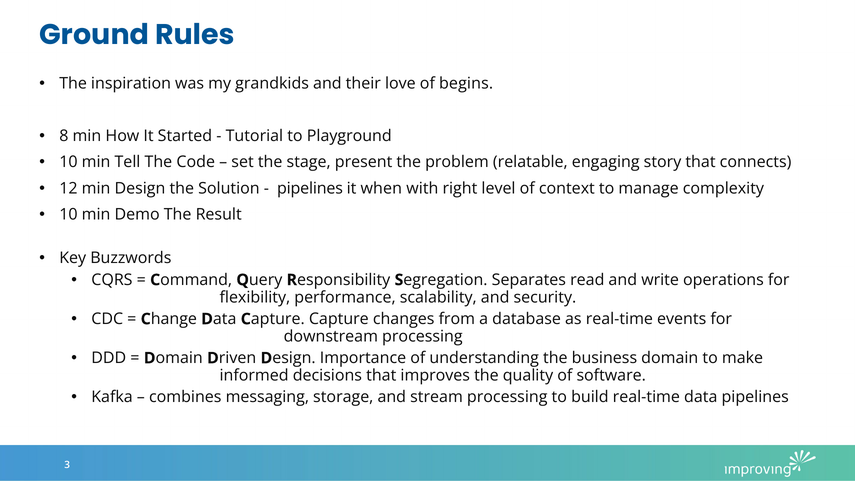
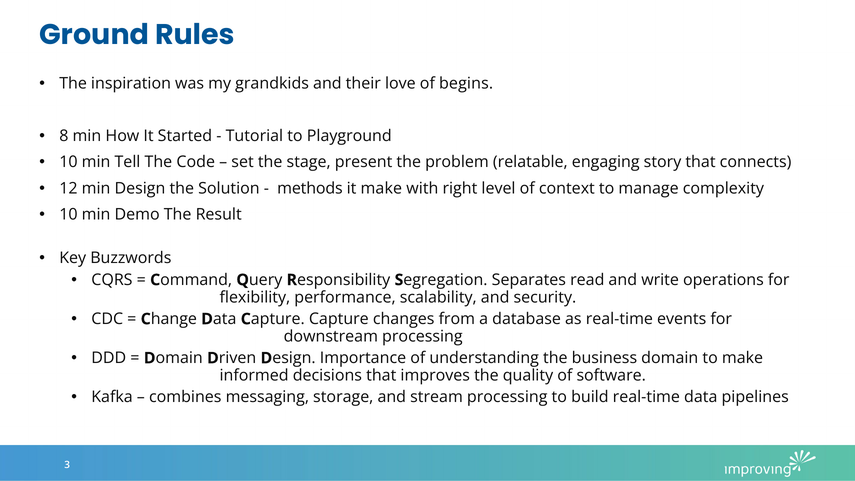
pipelines: pipelines -> methods (310, 188)
it when: when -> make (381, 188)
